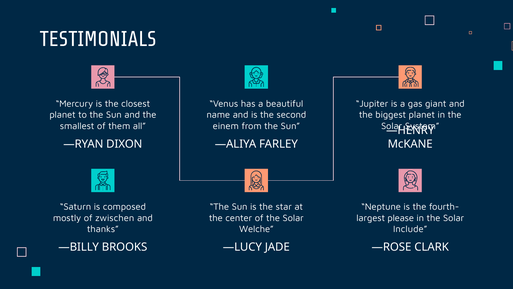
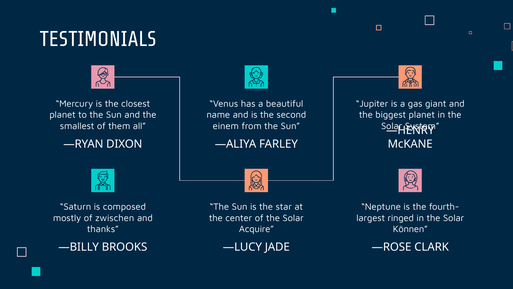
please: please -> ringed (401, 218)
Welche: Welche -> Acquire (256, 229)
Include: Include -> Können (410, 229)
